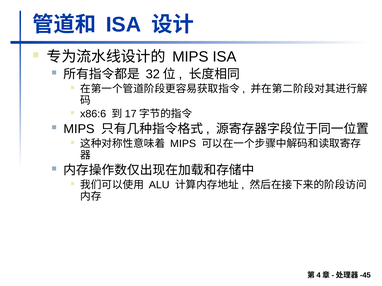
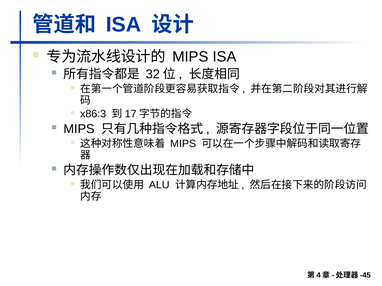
x86:6: x86:6 -> x86:3 (93, 114)
